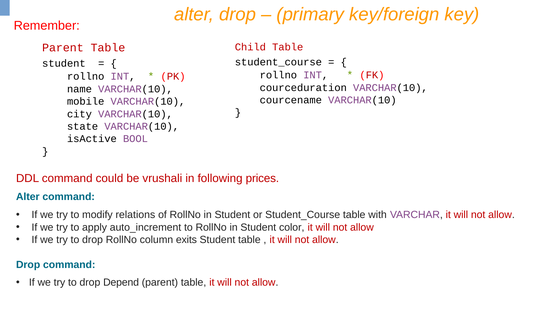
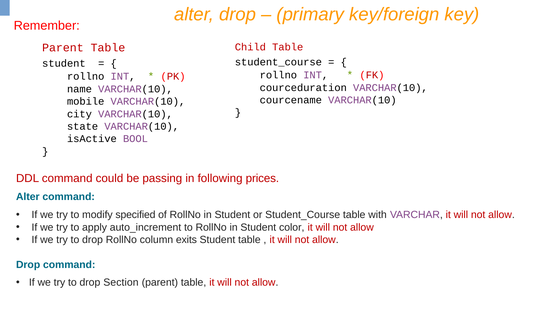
vrushali: vrushali -> passing (162, 178)
relations: relations -> specified (135, 215)
Depend: Depend -> Section (121, 283)
